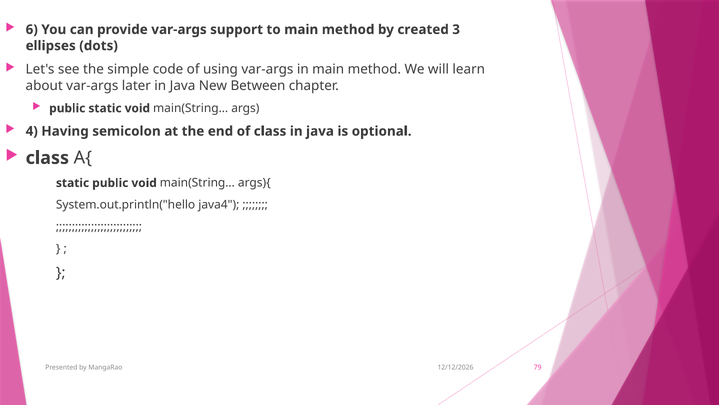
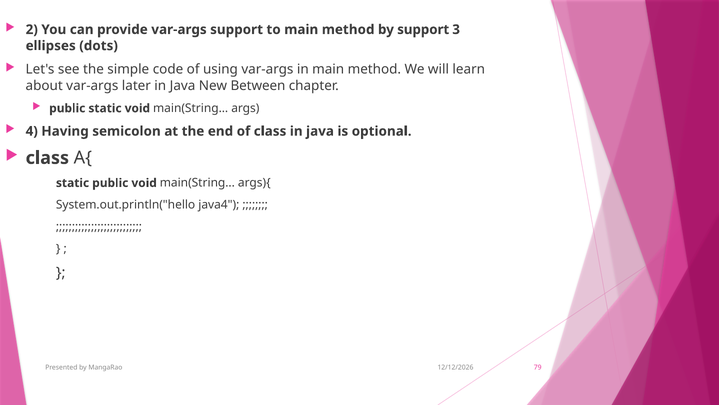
6: 6 -> 2 (32, 30)
by created: created -> support (423, 30)
